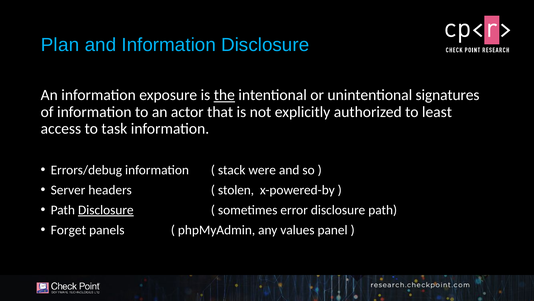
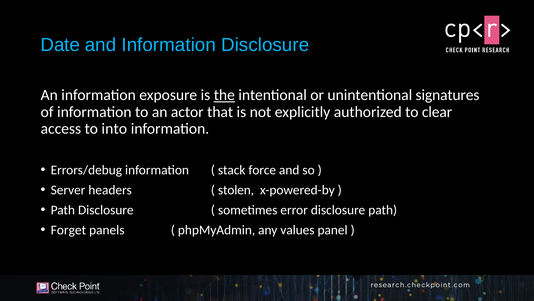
Plan: Plan -> Date (60, 45)
least: least -> clear (437, 112)
task: task -> into (114, 129)
were: were -> force (262, 170)
Disclosure underline: present -> none (106, 210)
